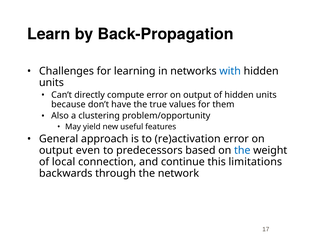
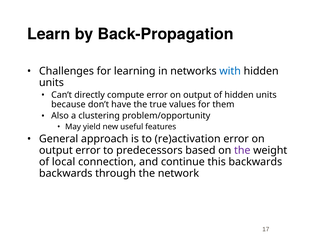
output even: even -> error (88, 151)
the colour: blue -> purple (242, 151)
this limitations: limitations -> backwards (255, 162)
